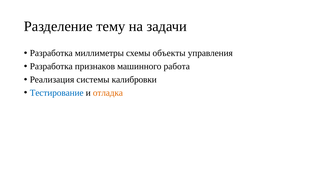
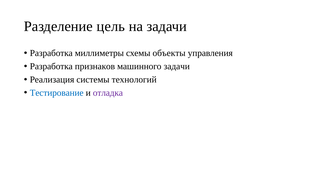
тему: тему -> цель (111, 26)
машинного работа: работа -> задачи (177, 66)
калибровки: калибровки -> технологий (134, 79)
отладка colour: orange -> purple (108, 93)
